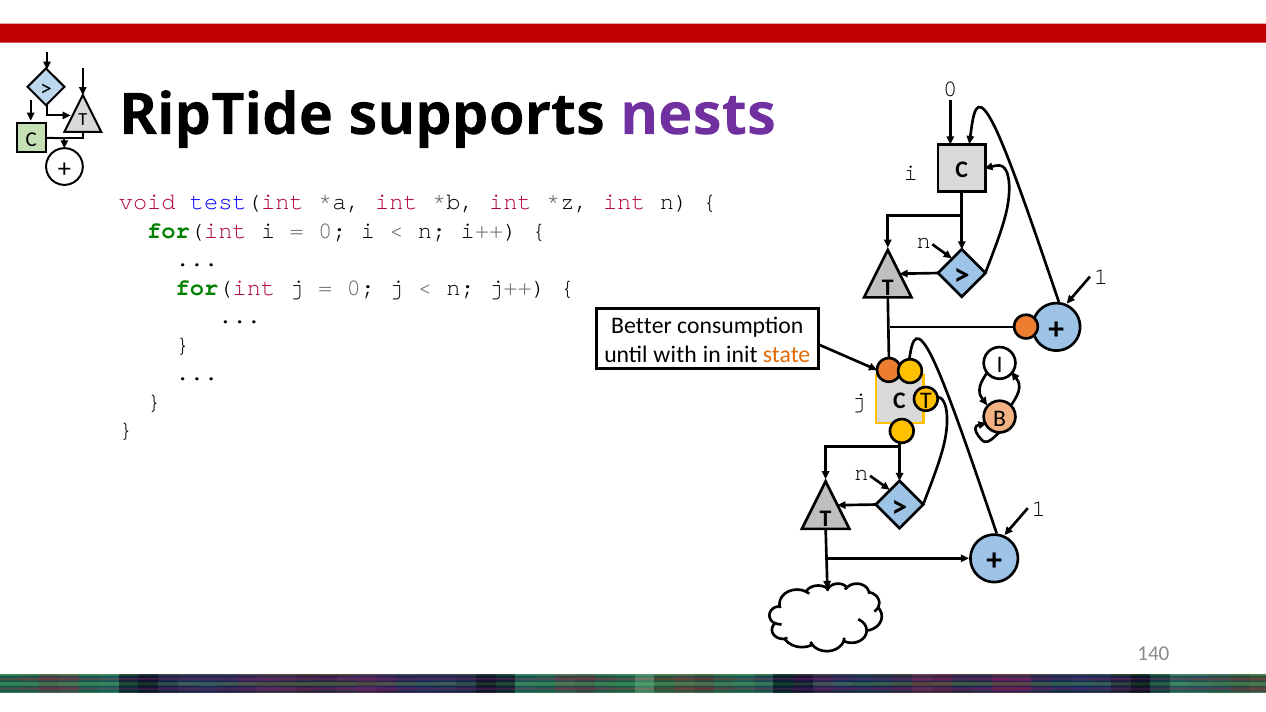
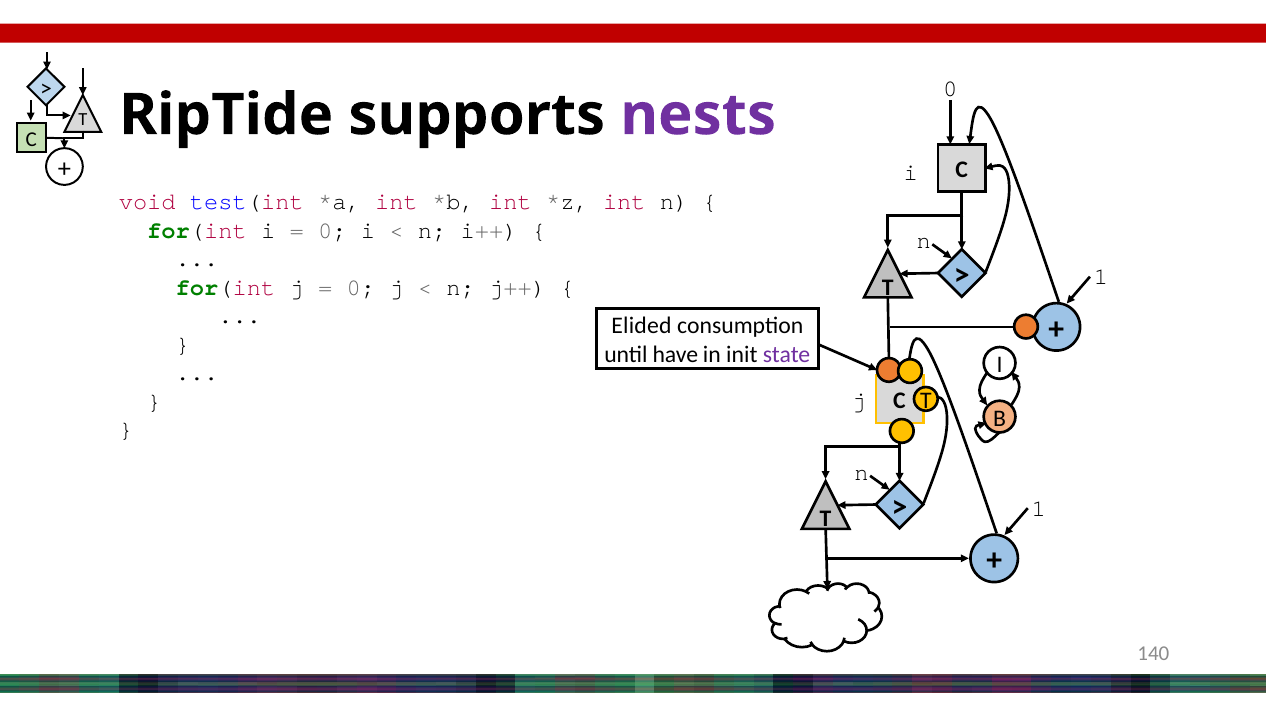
Better: Better -> Elided (641, 326)
with: with -> have (675, 355)
state colour: orange -> purple (787, 355)
